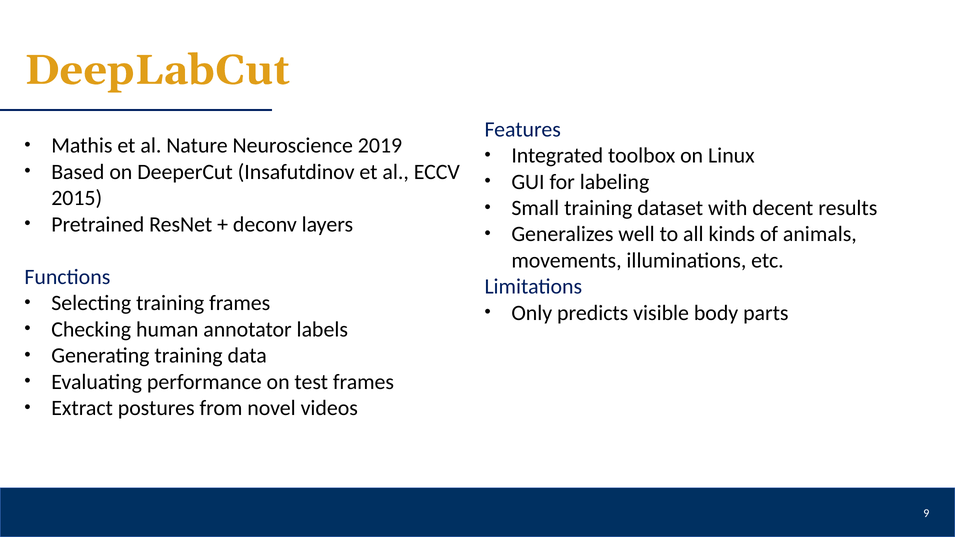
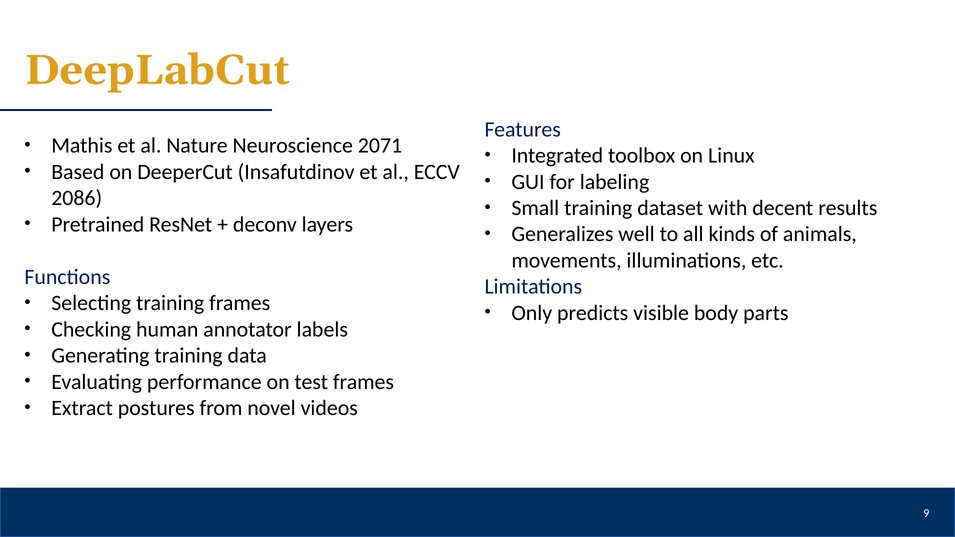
2019: 2019 -> 2071 (380, 146)
2015: 2015 -> 2086 (77, 198)
